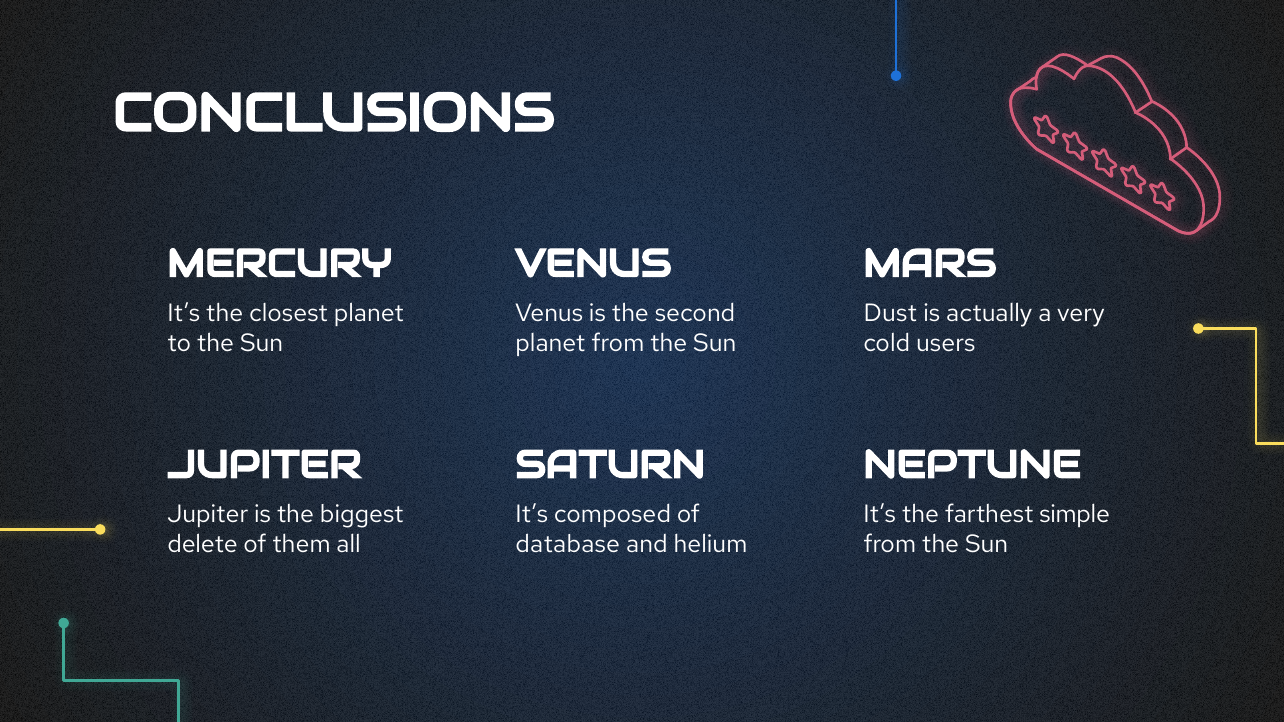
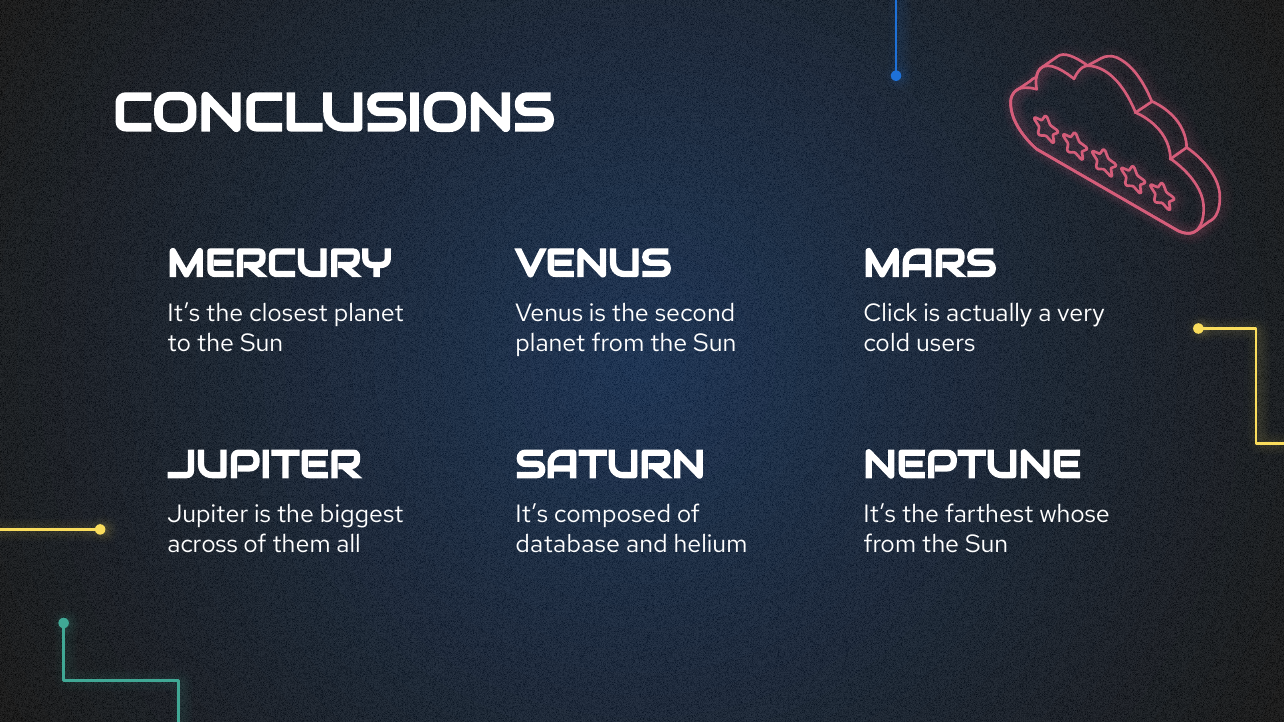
Dust: Dust -> Click (890, 314)
simple: simple -> whose (1075, 515)
delete: delete -> across (203, 545)
